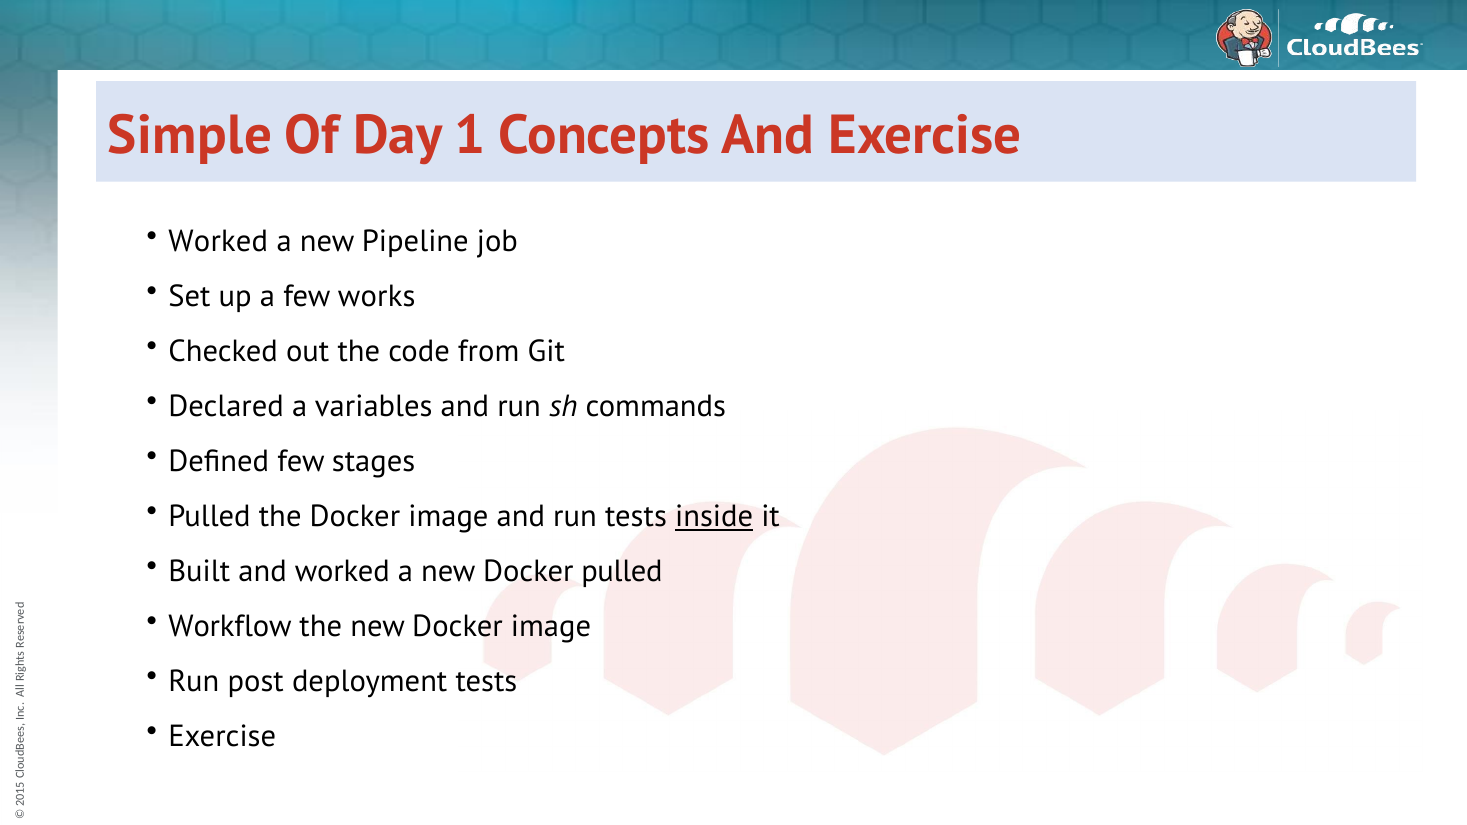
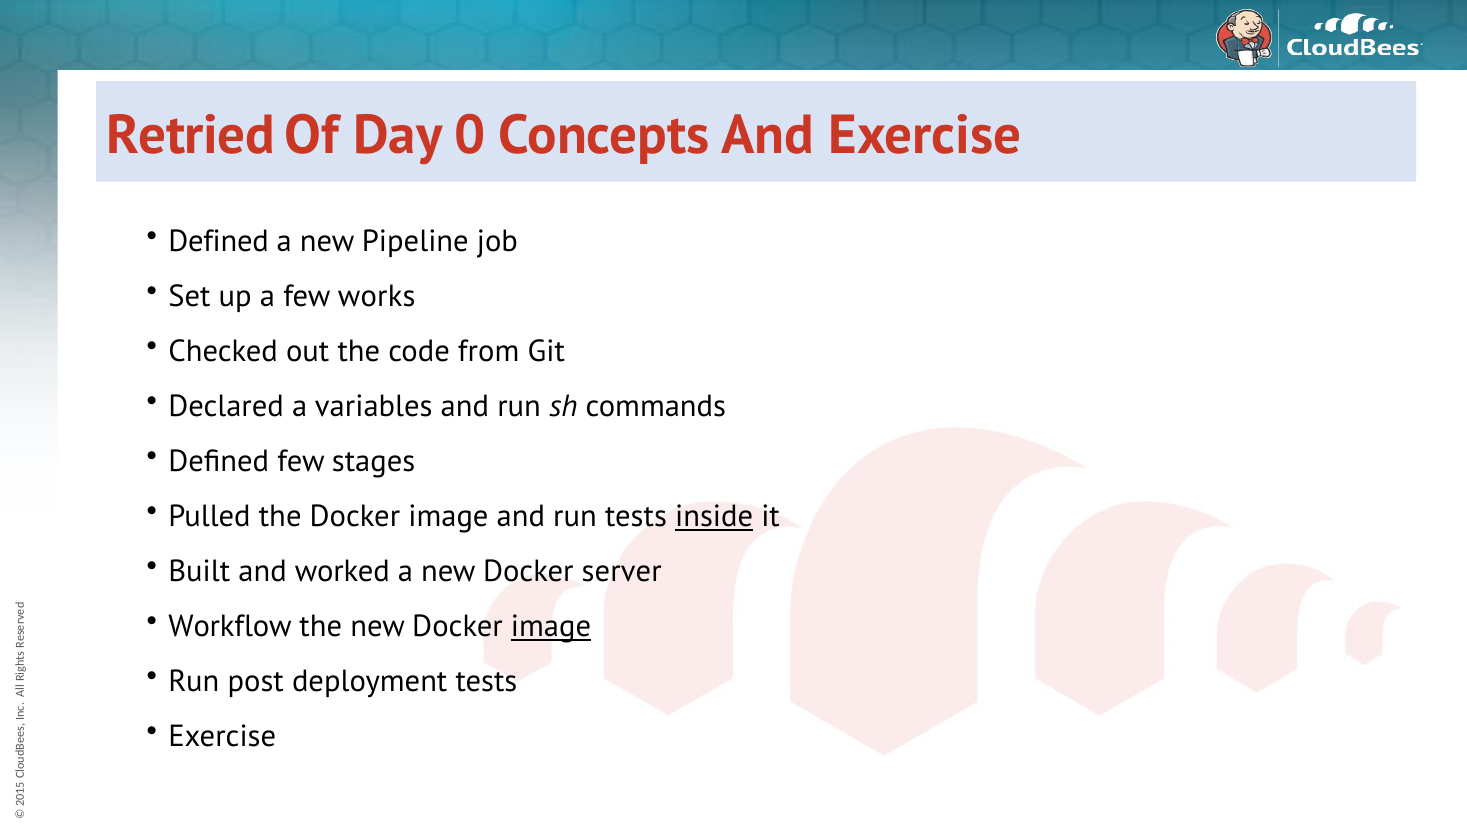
Simple: Simple -> Retried (190, 135)
Day 1: 1 -> 0 (470, 135)
Worked: Worked -> Defined (219, 242)
Docker pulled: pulled -> server (622, 572)
image underline: none -> present (551, 627)
